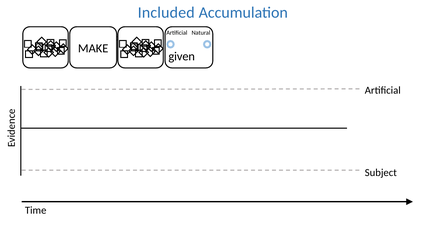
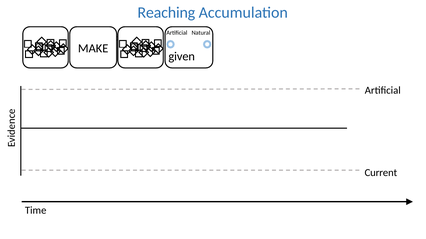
Included: Included -> Reaching (166, 12)
Subject: Subject -> Current (381, 173)
